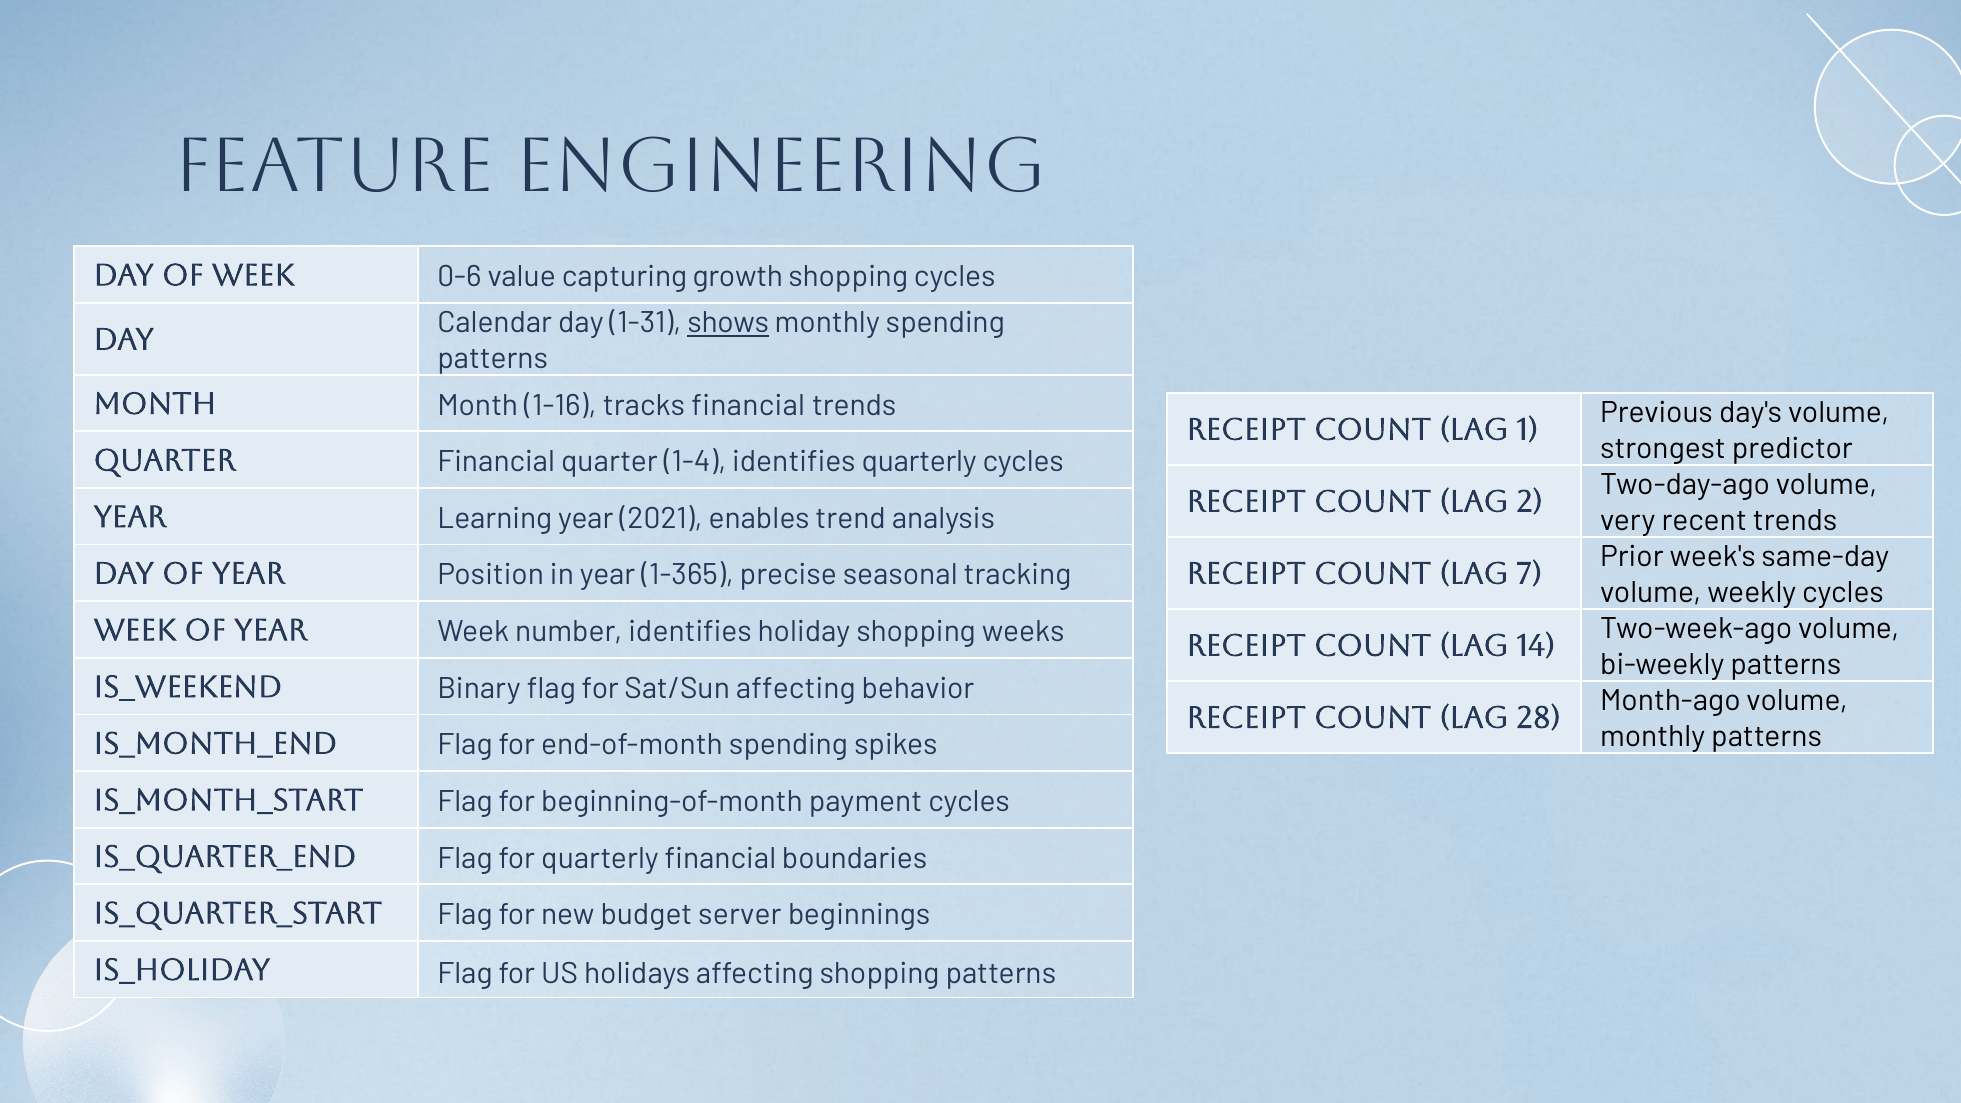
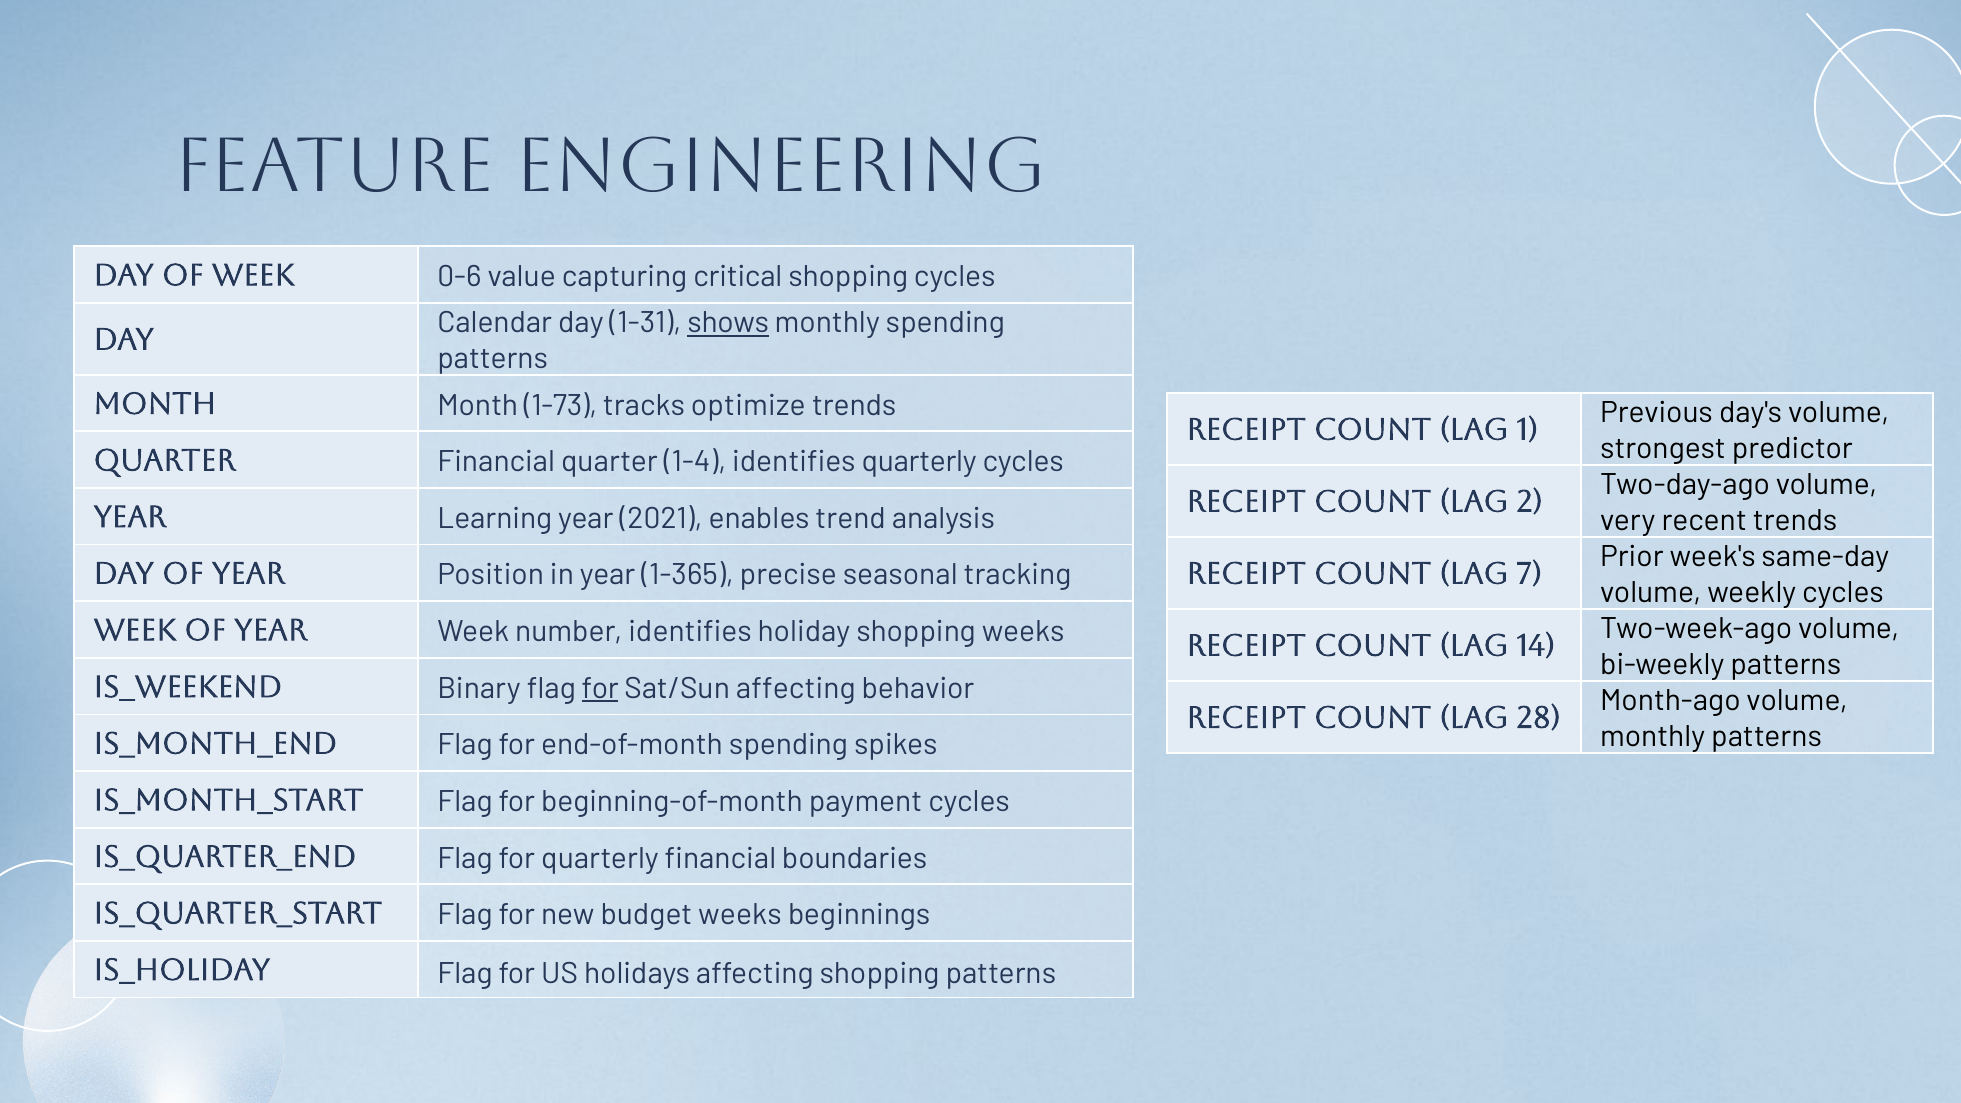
growth: growth -> critical (738, 277)
1-16: 1-16 -> 1-73 (561, 405)
tracks financial: financial -> optimize (748, 405)
for underline: none -> present (600, 688)
budget server: server -> weeks (740, 915)
